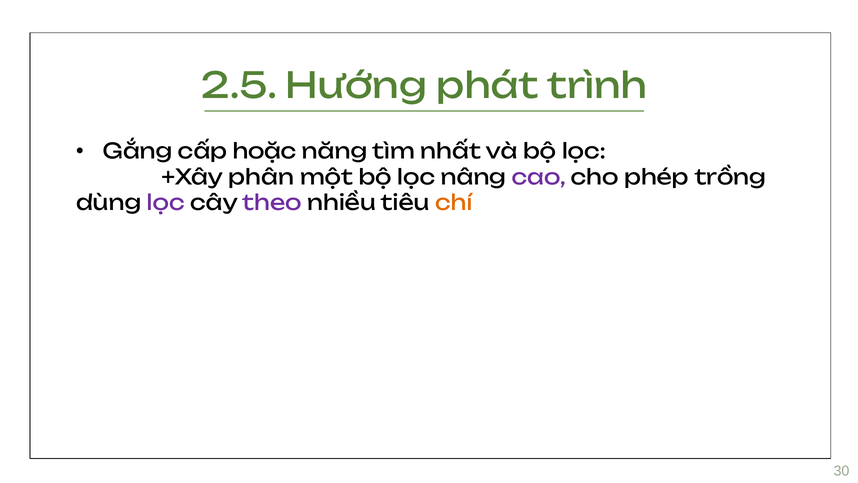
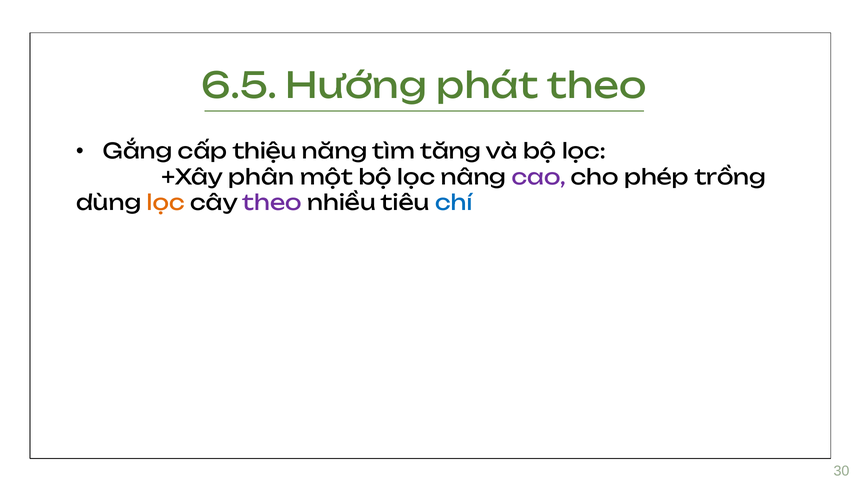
2.5: 2.5 -> 6.5 (239, 87)
phát trình: trình -> theo (597, 87)
hoặc: hoặc -> thiệu (265, 152)
nhất: nhất -> tăng (451, 152)
lọc colour: purple -> orange (166, 203)
chí colour: orange -> blue (454, 203)
